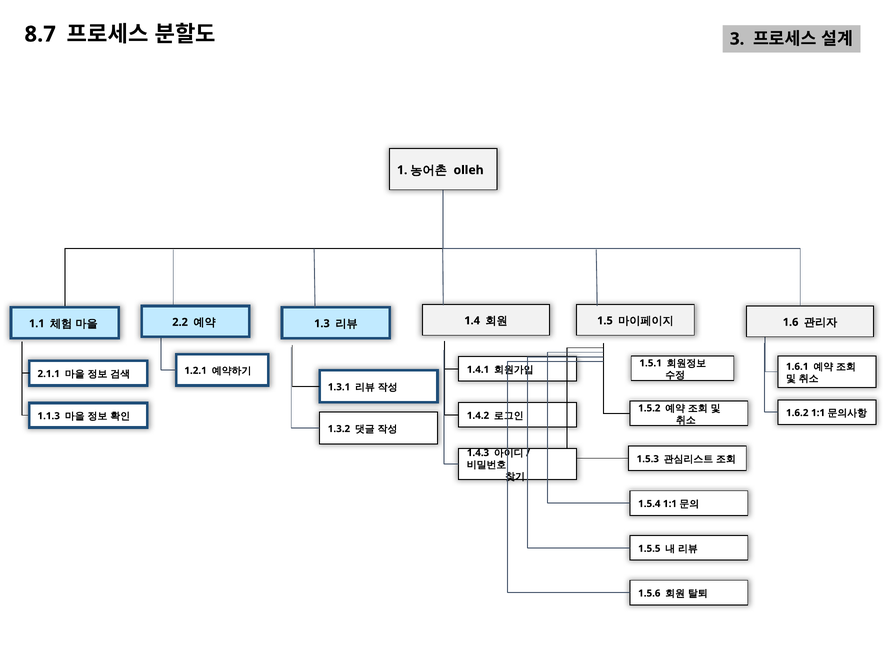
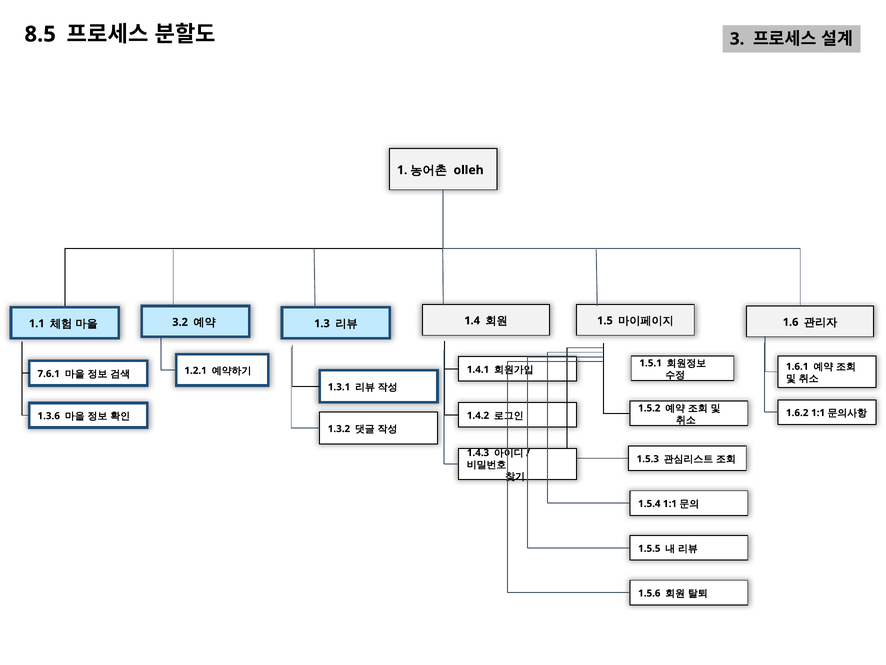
8.7: 8.7 -> 8.5 (40, 34)
2.2: 2.2 -> 3.2 (180, 322)
2.1.1: 2.1.1 -> 7.6.1 (49, 374)
1.1.3: 1.1.3 -> 1.3.6 (49, 416)
